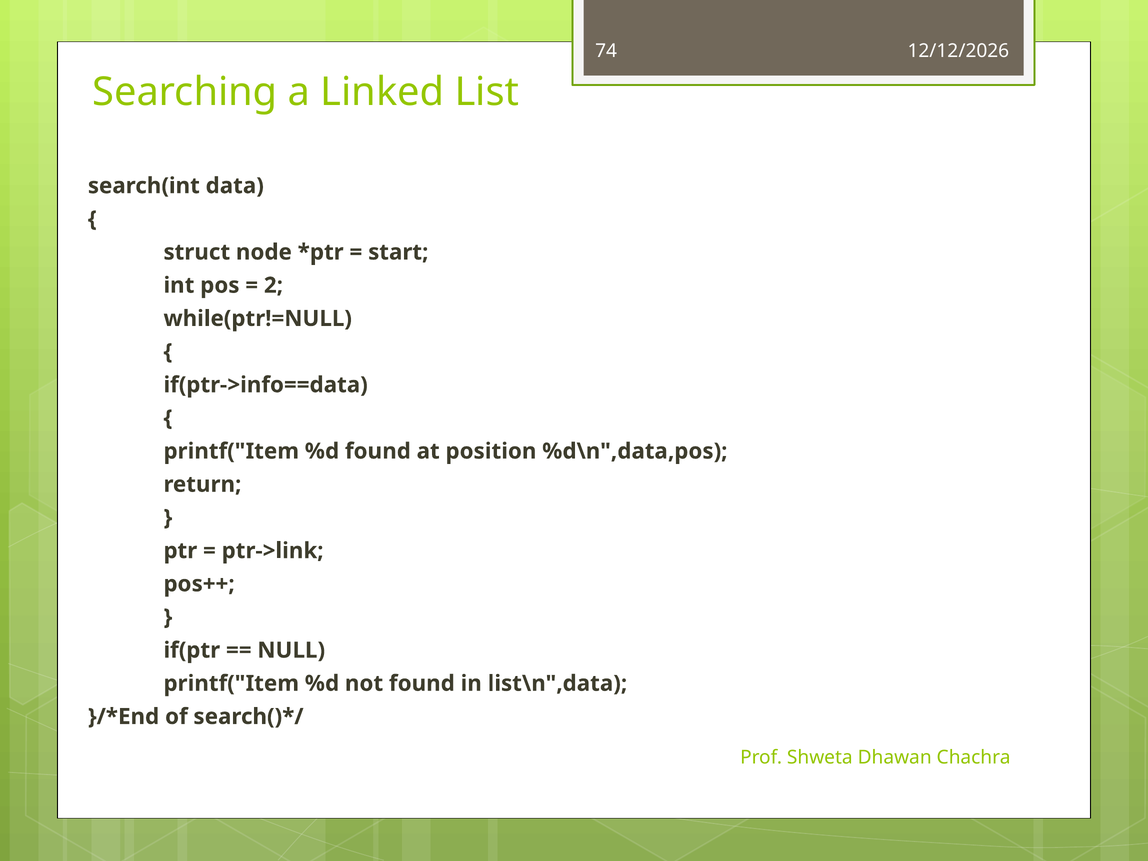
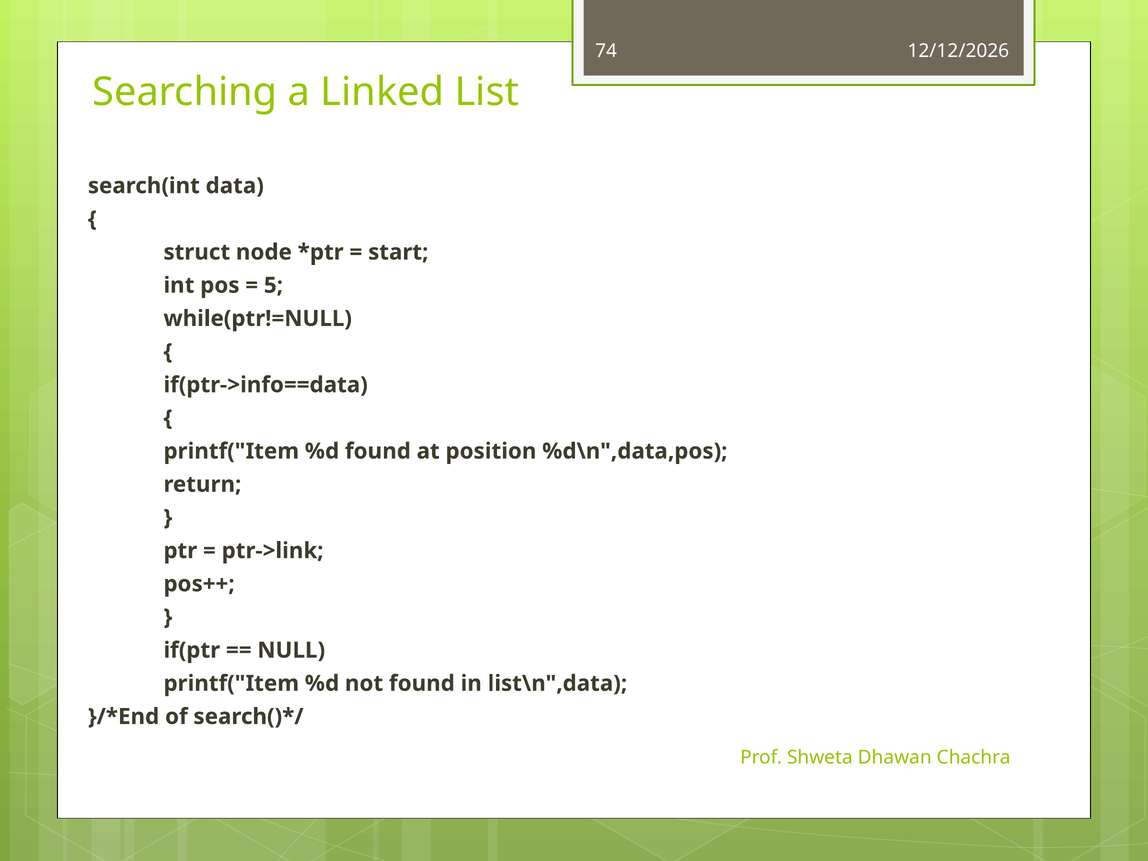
2: 2 -> 5 (273, 285)
